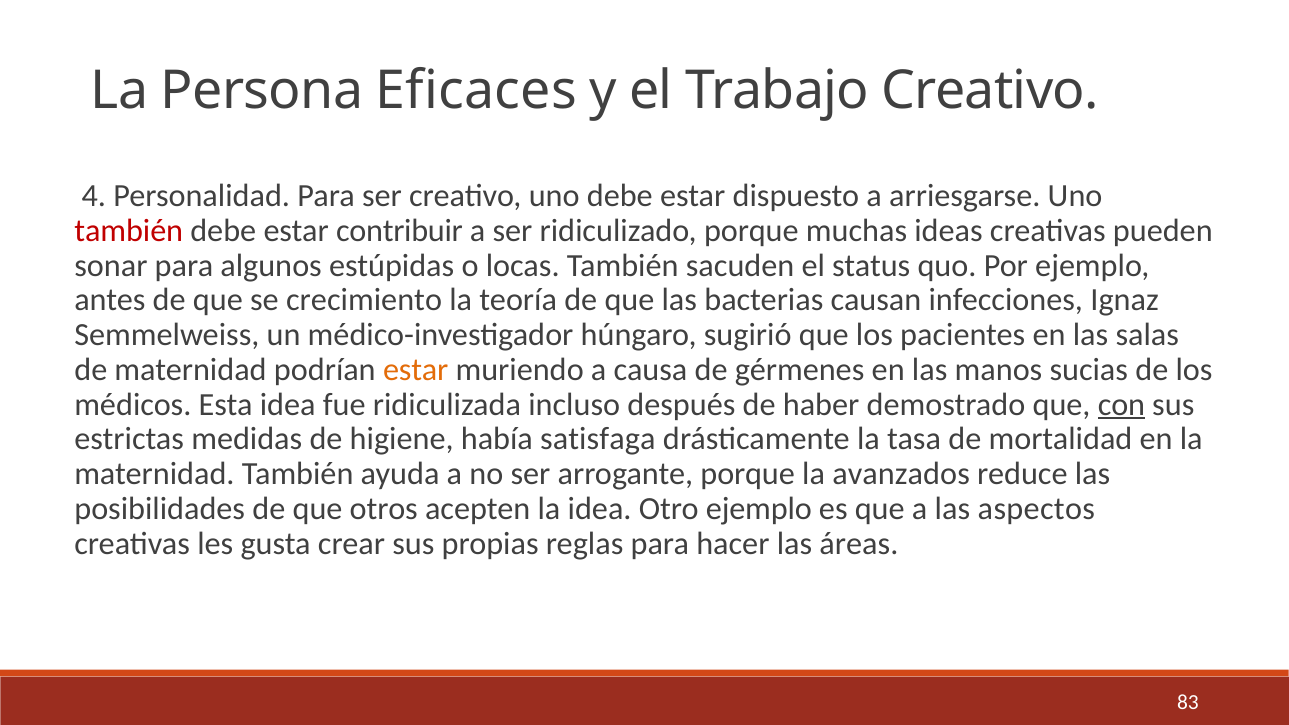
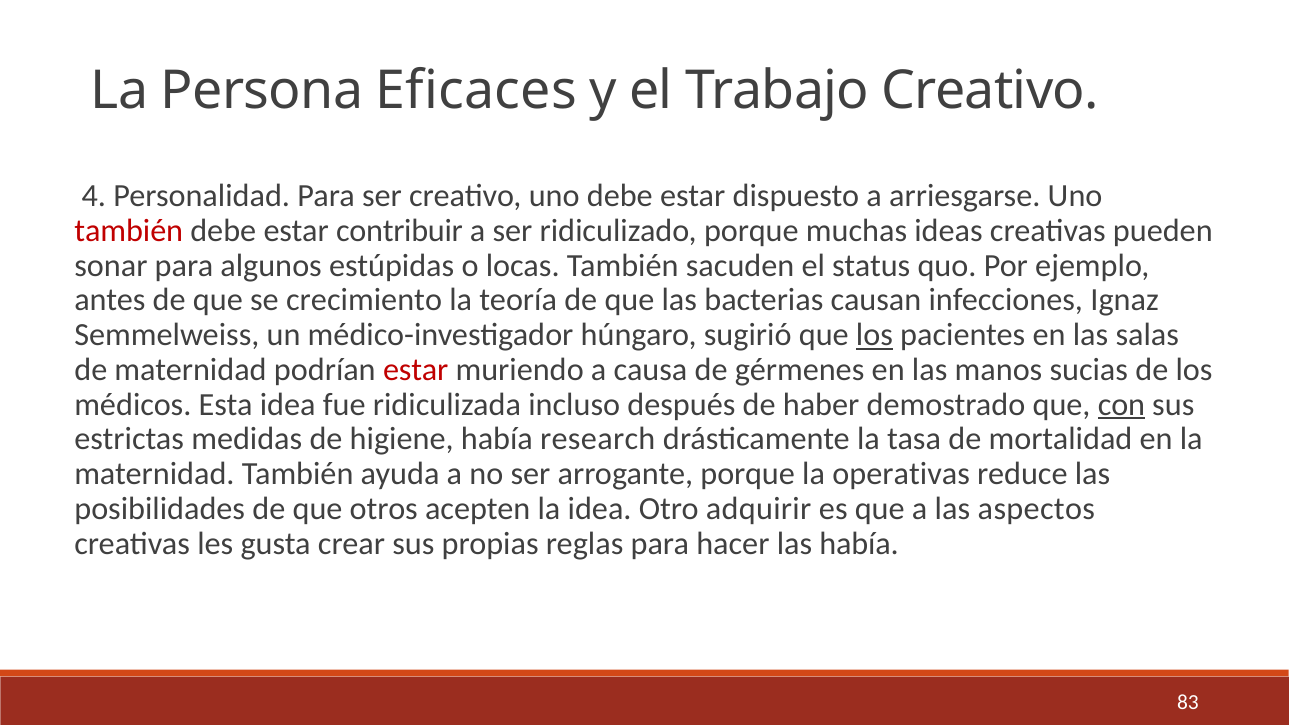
los underline: none -> present (874, 335)
estar colour: orange -> red (416, 370)
satisfaga: satisfaga -> research (598, 439)
avanzados: avanzados -> operativas (901, 474)
Otro ejemplo: ejemplo -> adquirir (759, 509)
las áreas: áreas -> había (859, 544)
